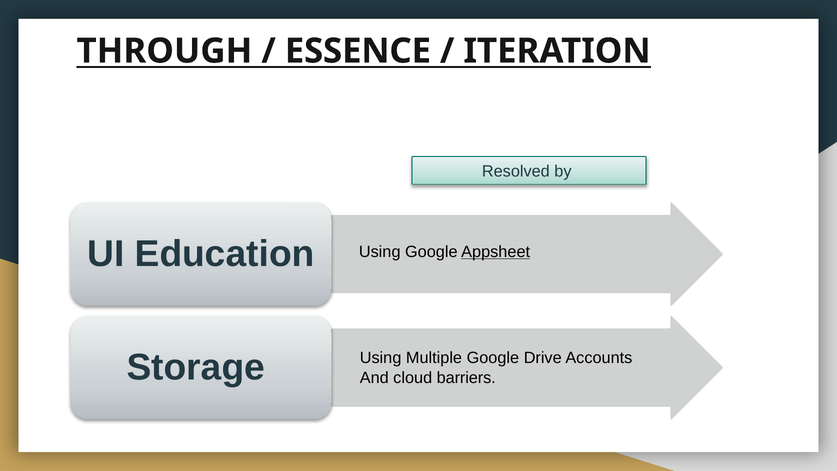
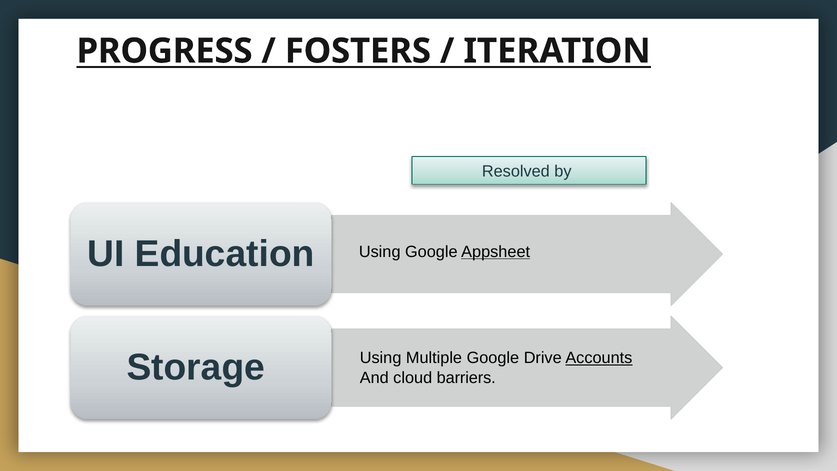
THROUGH: THROUGH -> PROGRESS (165, 51)
ESSENCE: ESSENCE -> FOSTERS (358, 51)
Accounts underline: none -> present (599, 358)
